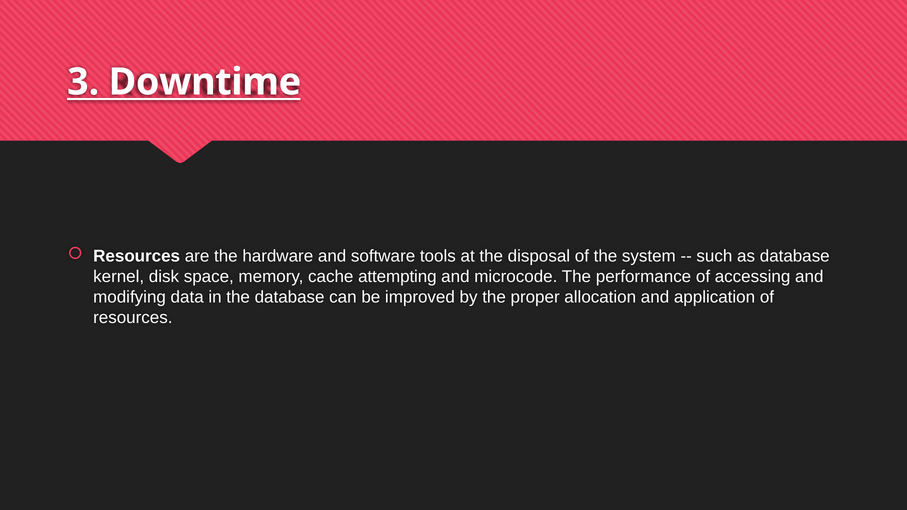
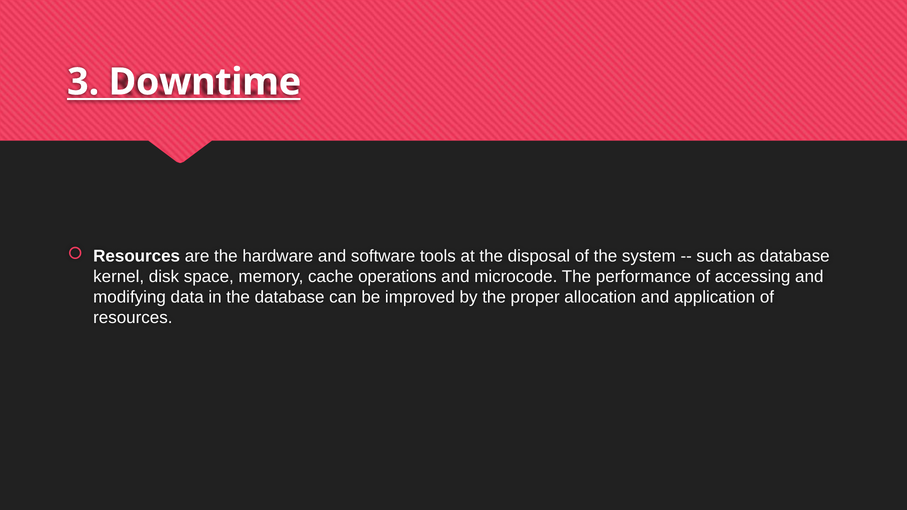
attempting: attempting -> operations (397, 277)
